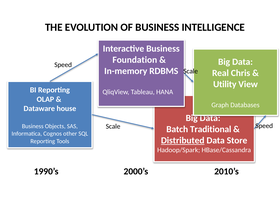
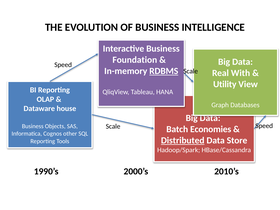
RDBMS underline: none -> present (164, 71)
Chris: Chris -> With (241, 73)
Traditional: Traditional -> Economies (211, 129)
